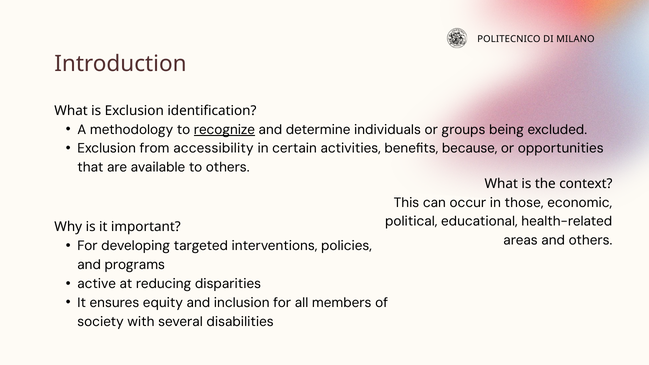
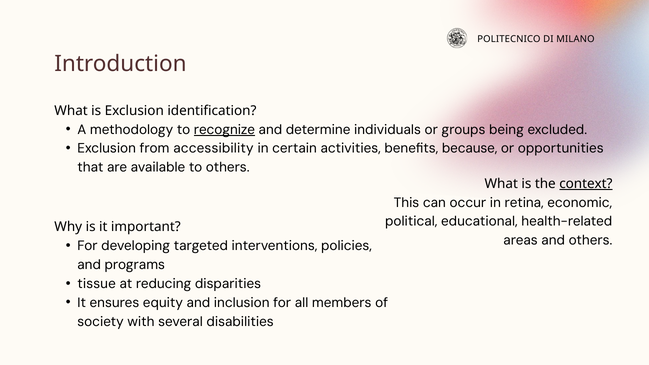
context underline: none -> present (586, 184)
those: those -> retina (524, 203)
active: active -> tissue (97, 284)
